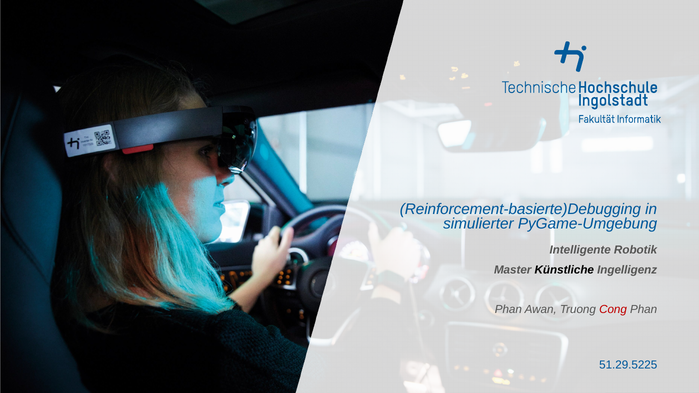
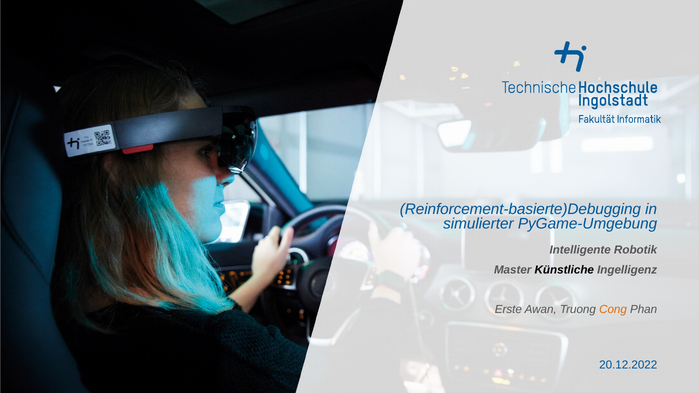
Phan: Phan -> Erste (508, 310)
Cong colour: red -> orange (613, 310)
51.29.5225: 51.29.5225 -> 20.12.2022 (628, 365)
